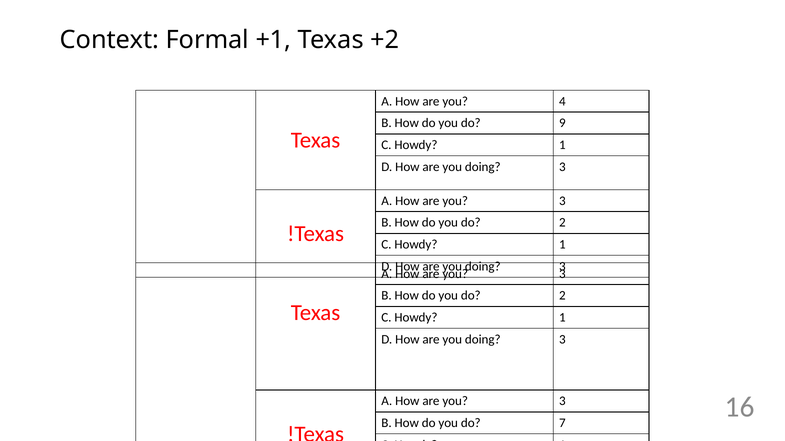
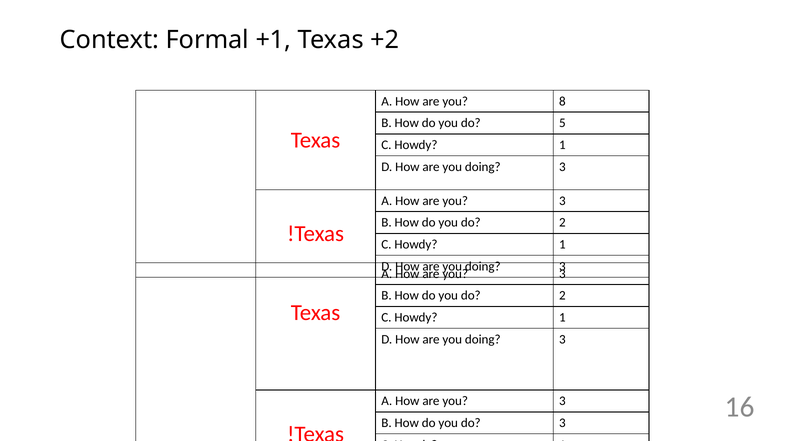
4: 4 -> 8 (562, 101)
9: 9 -> 5 (562, 123)
do 7: 7 -> 3 (562, 424)
